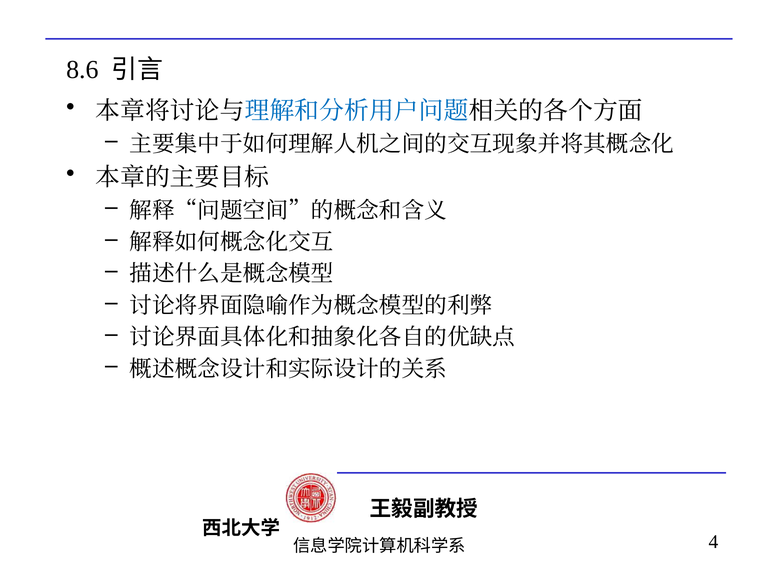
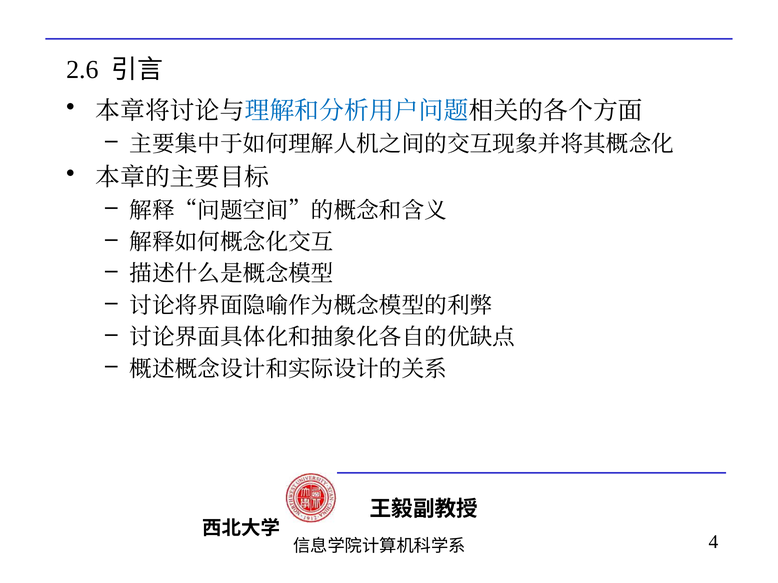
8.6: 8.6 -> 2.6 (82, 70)
